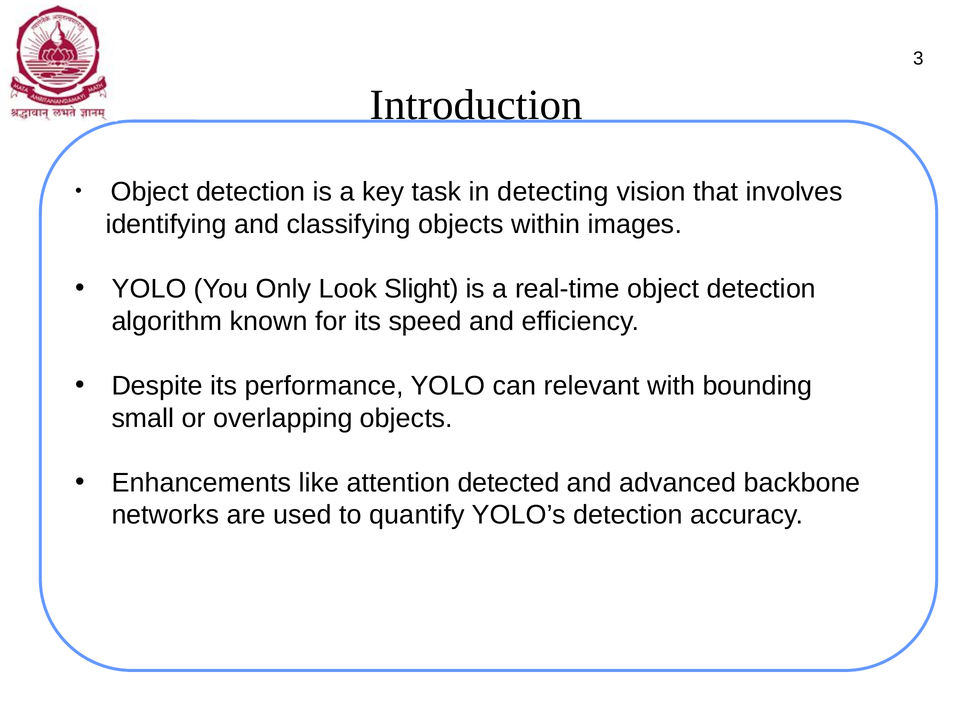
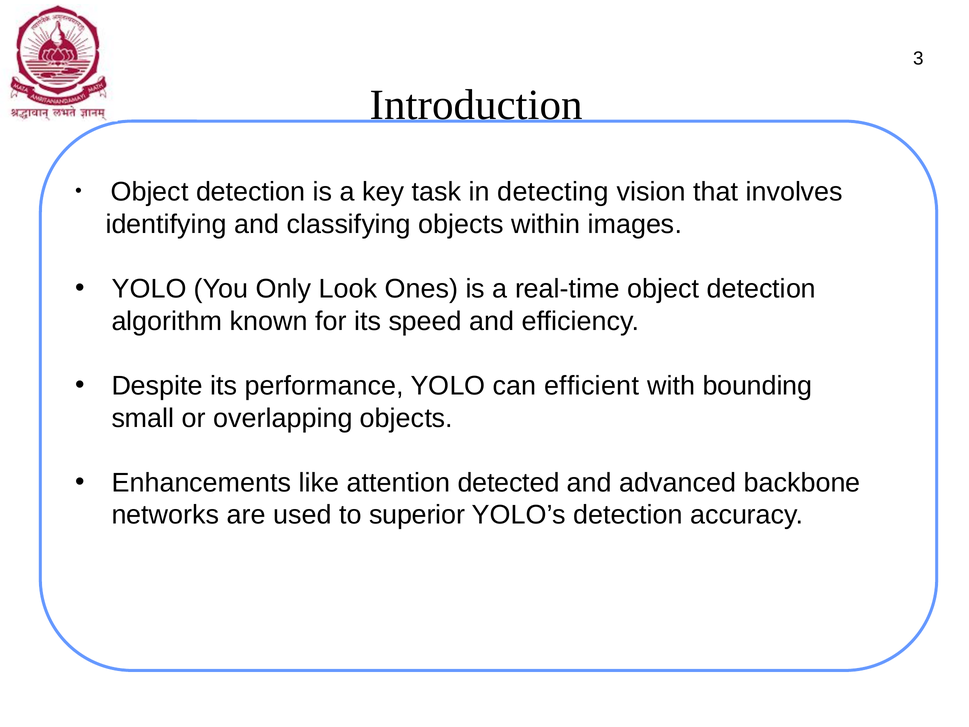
Slight: Slight -> Ones (421, 289)
relevant: relevant -> efficient (592, 386)
quantify: quantify -> superior (417, 515)
